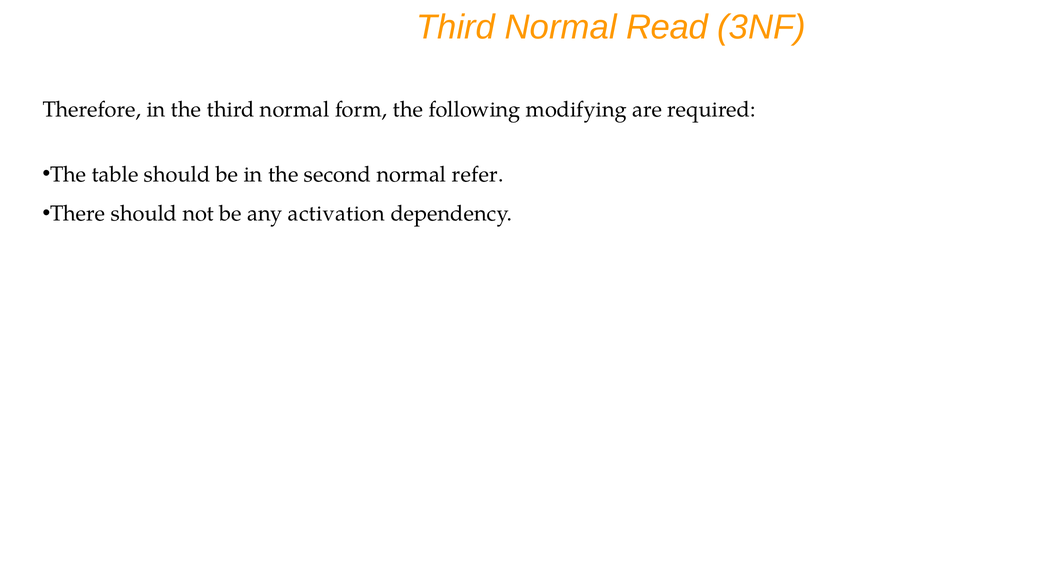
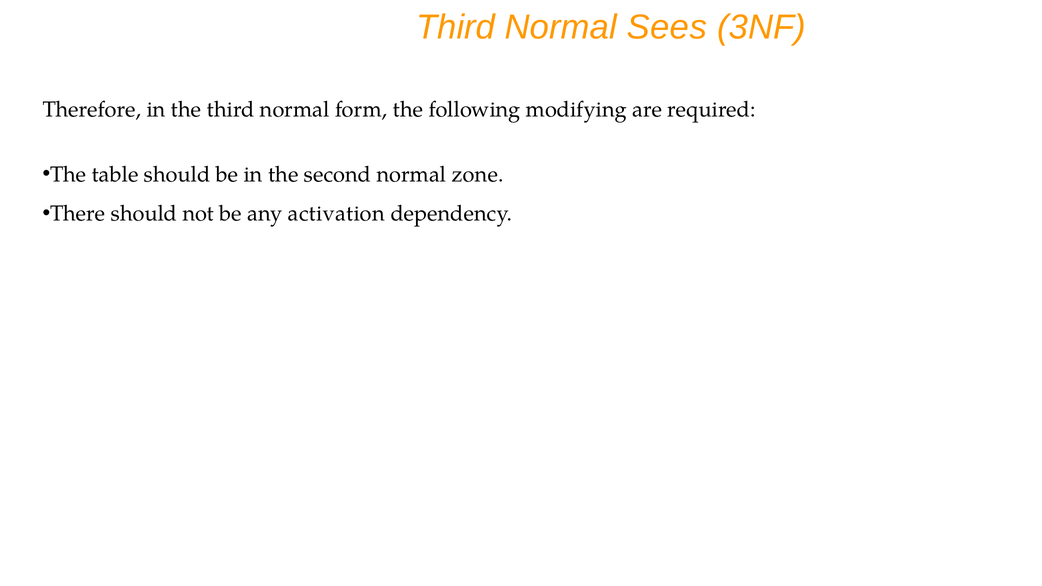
Read: Read -> Sees (667, 27)
refer: refer -> zone (478, 175)
